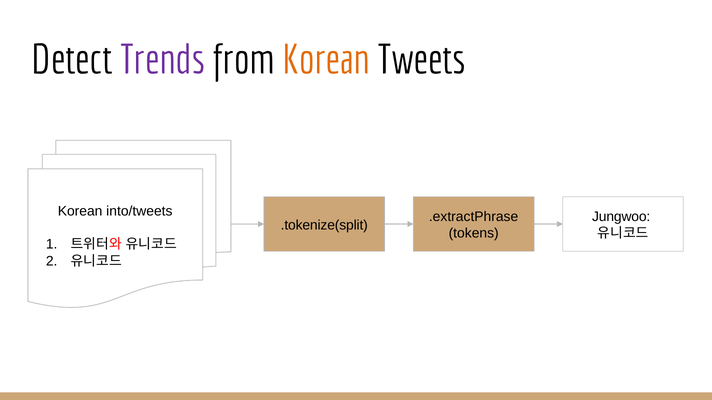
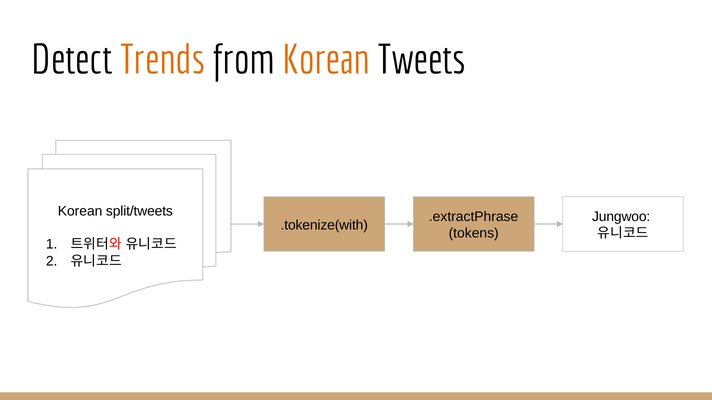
Trends colour: purple -> orange (163, 60)
into/tweets: into/tweets -> split/tweets (139, 211)
.tokenize(split: .tokenize(split -> .tokenize(with (324, 225)
